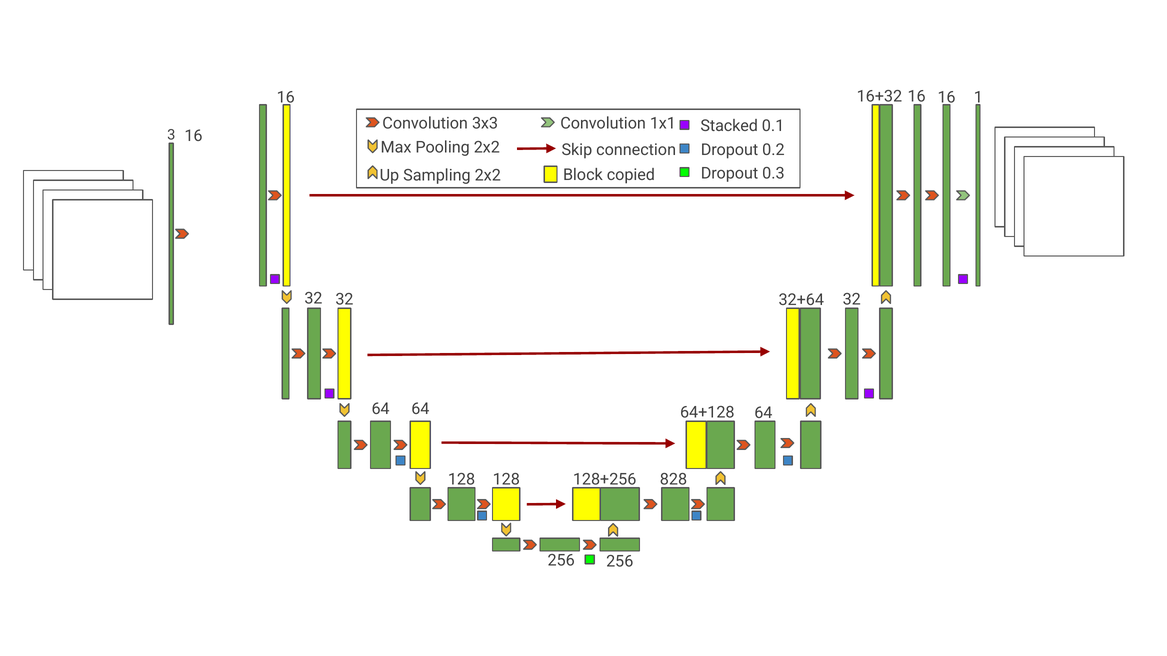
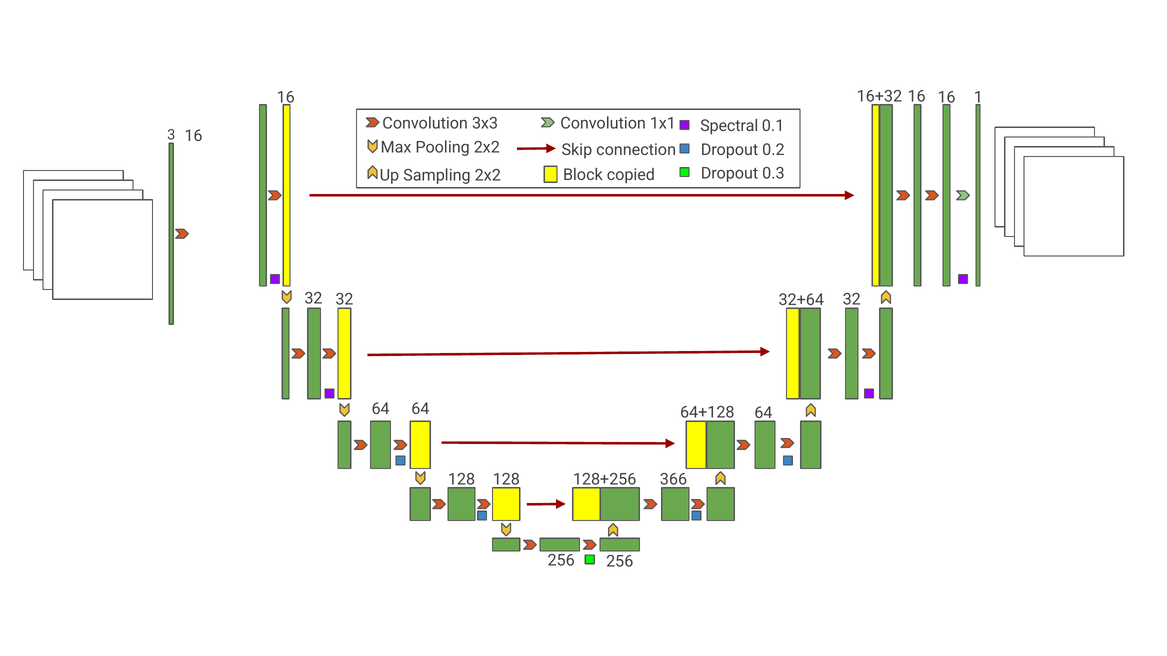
Stacked: Stacked -> Spectral (729, 126)
828: 828 -> 366 (673, 480)
